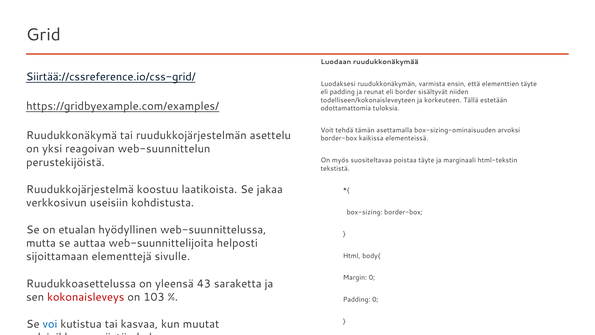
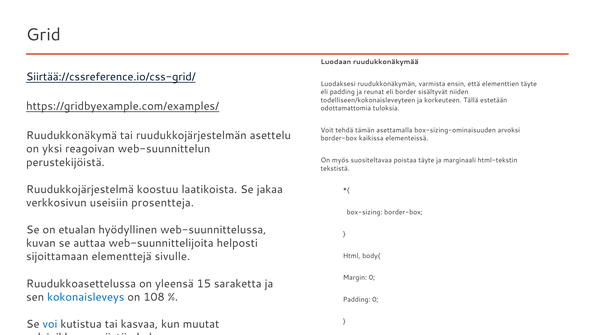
kohdistusta: kohdistusta -> prosentteja (163, 203)
mutta: mutta -> kuvan (41, 243)
43: 43 -> 15 (204, 283)
kokonaisleveys colour: red -> blue (86, 297)
103: 103 -> 108 (154, 297)
